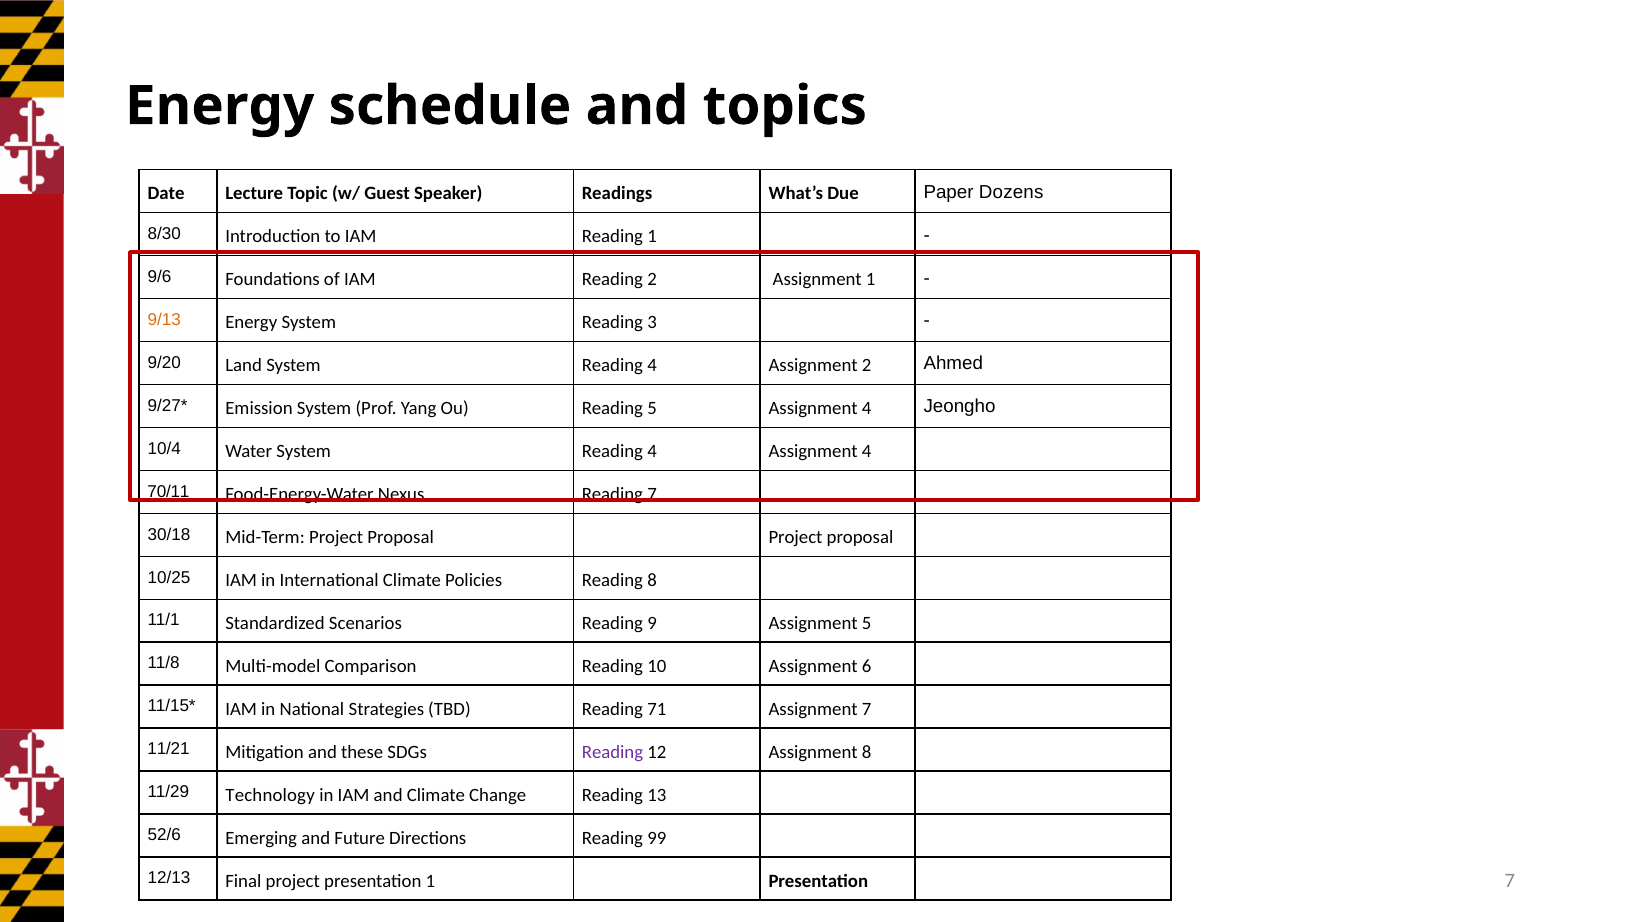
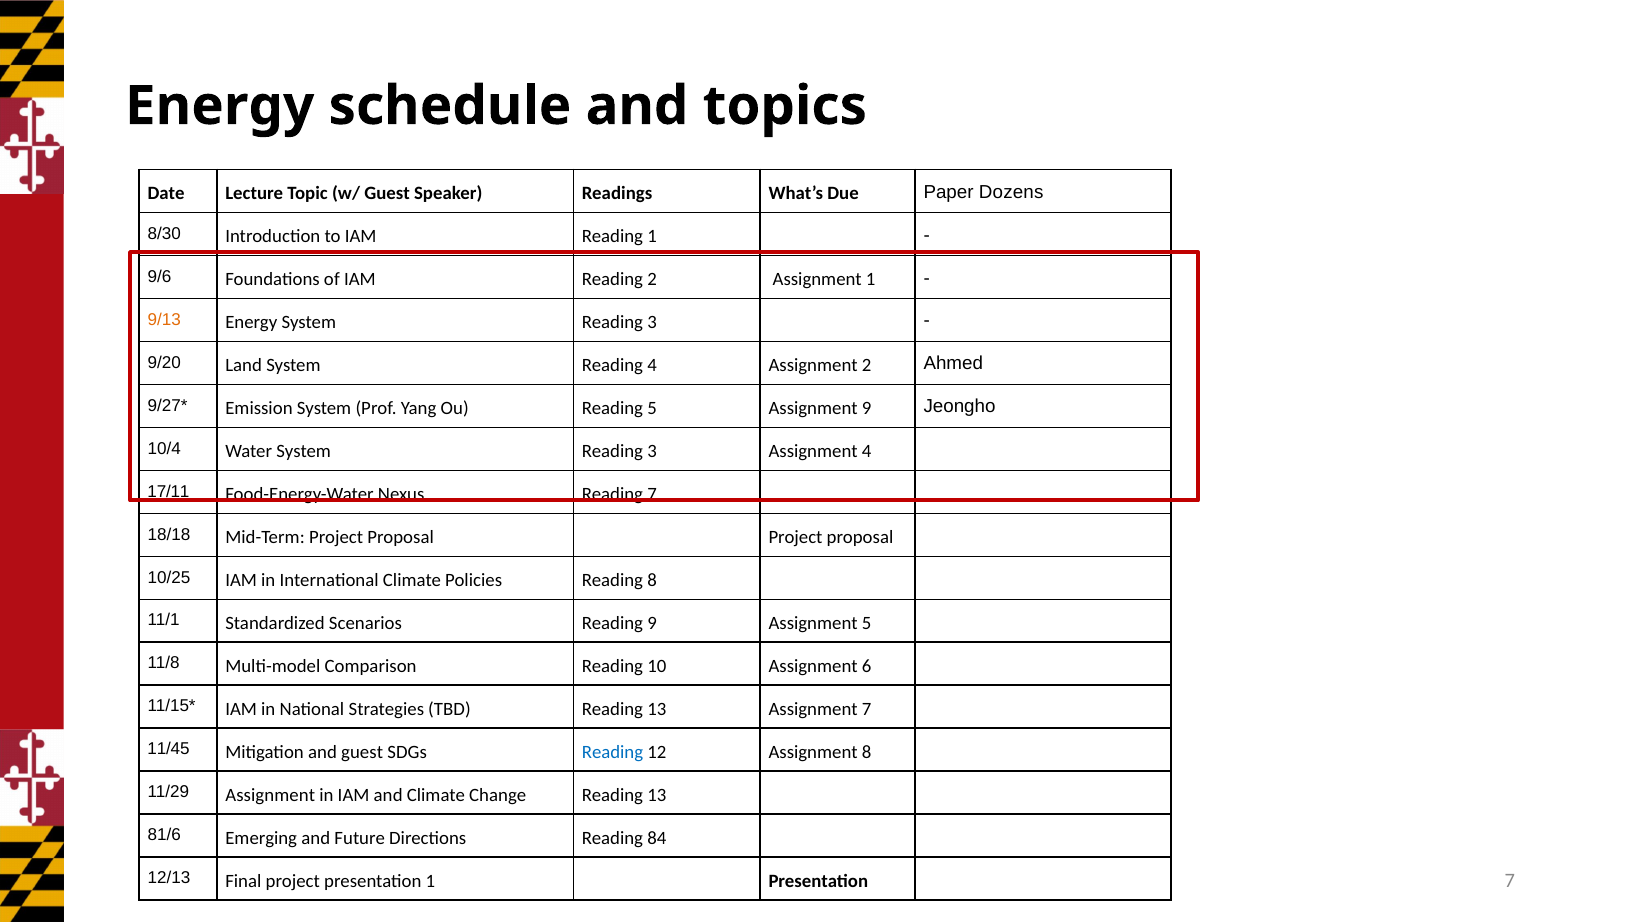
5 Assignment 4: 4 -> 9 (867, 408)
Water System Reading 4: 4 -> 3 (652, 451)
70/11: 70/11 -> 17/11 (168, 492)
30/18: 30/18 -> 18/18 (169, 535)
TBD Reading 71: 71 -> 13 (657, 709)
11/21: 11/21 -> 11/45 (168, 750)
and these: these -> guest (362, 752)
Reading colour: purple -> blue (613, 752)
11/29 Technology: Technology -> Assignment (270, 795)
52/6: 52/6 -> 81/6 (164, 836)
99: 99 -> 84 (657, 838)
